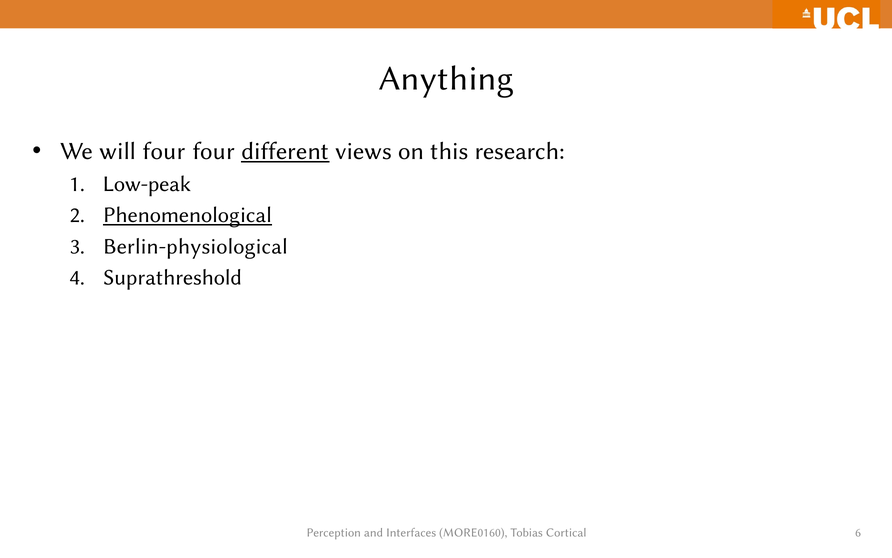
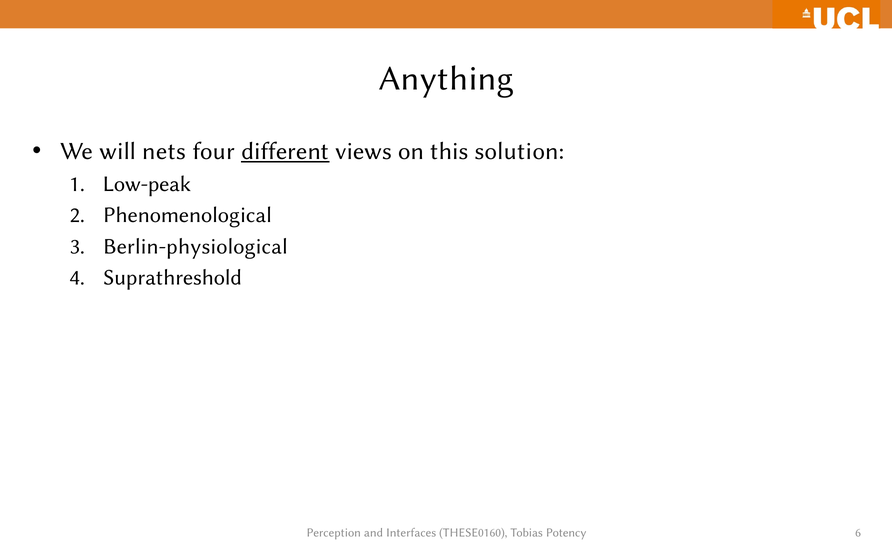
will four: four -> nets (164, 151)
research: research -> solution (520, 151)
Phenomenological underline: present -> none (187, 215)
MORE0160: MORE0160 -> THESE0160 (473, 532)
Cortical: Cortical -> Potency (566, 532)
